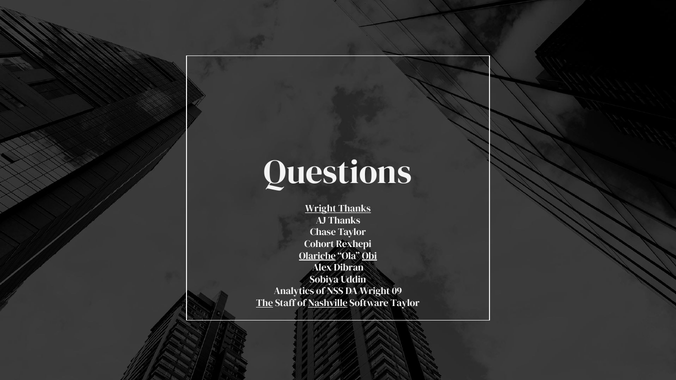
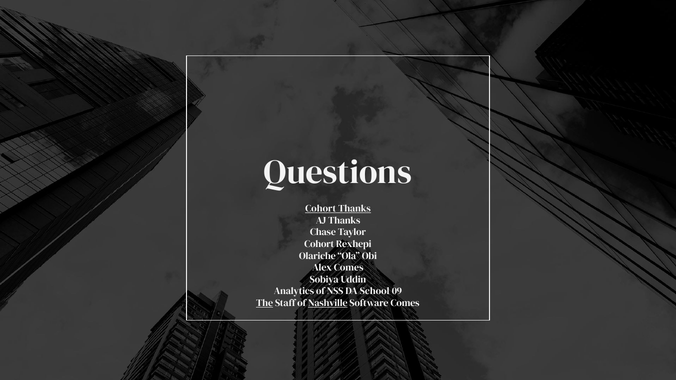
Wright: Wright -> Cohort (321, 209)
Olariche underline: present -> none (317, 256)
Obi underline: present -> none (369, 256)
Alex Dibran: Dibran -> Comes (349, 268)
DA Wright: Wright -> School (375, 291)
Software Taylor: Taylor -> Comes (405, 303)
